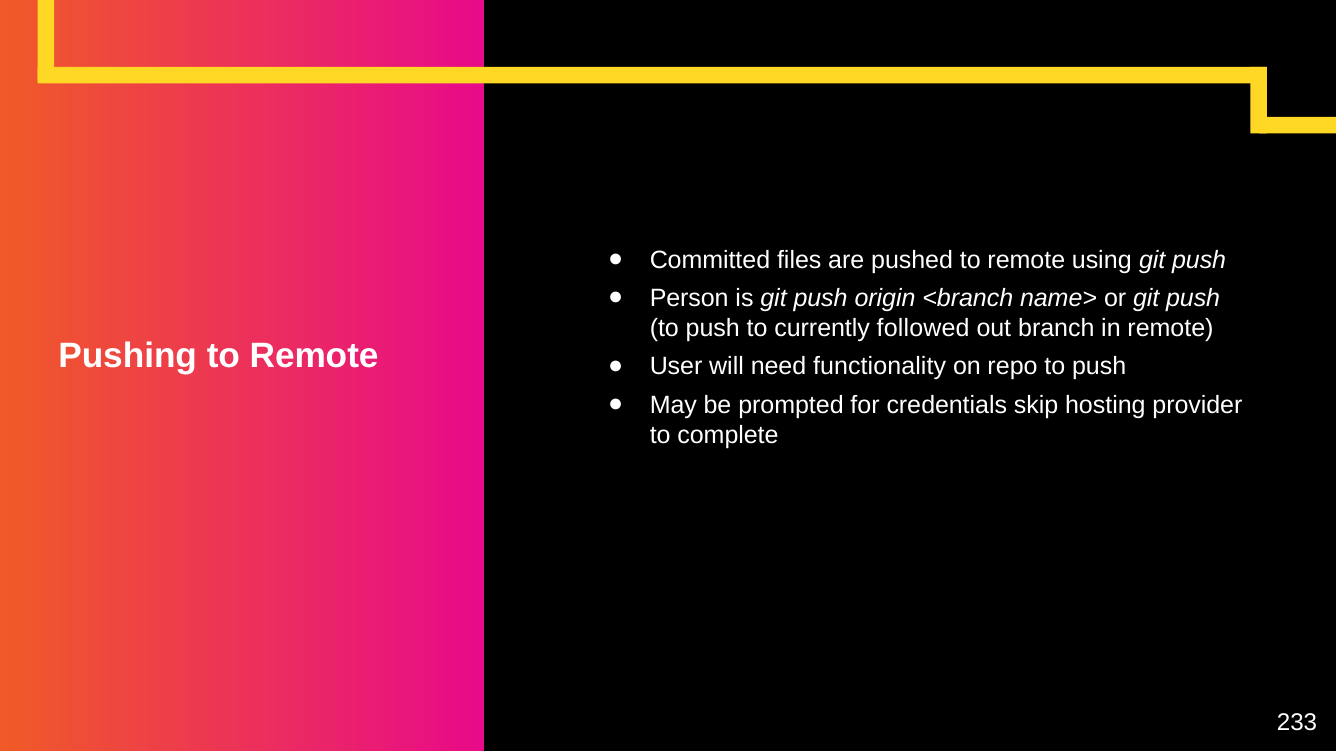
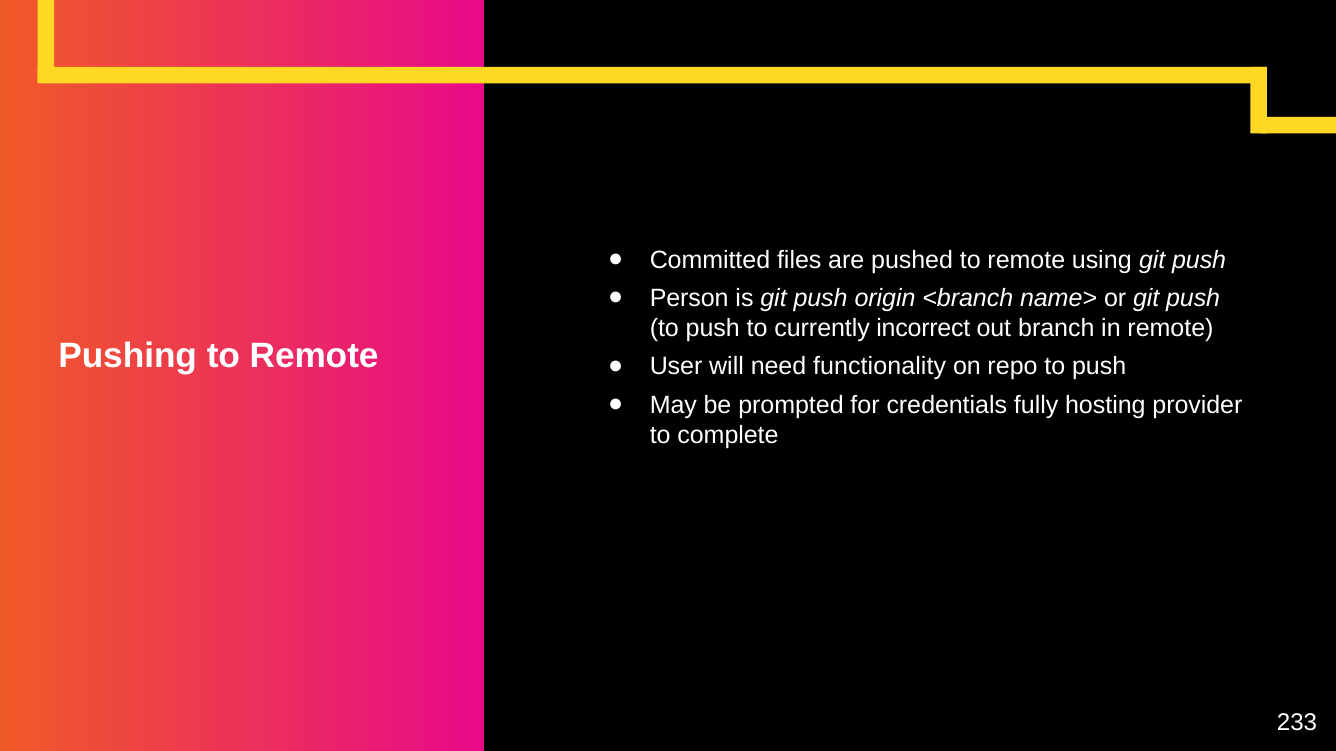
followed: followed -> incorrect (923, 328)
skip: skip -> fully (1036, 405)
